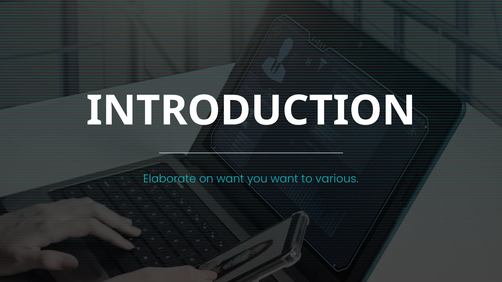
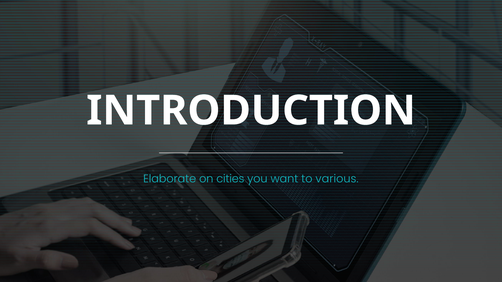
on want: want -> cities (230, 179)
